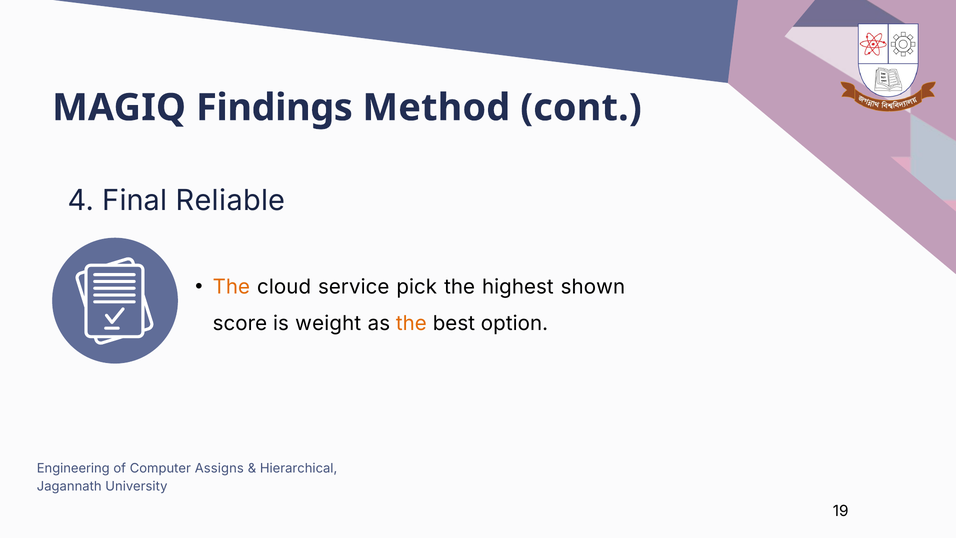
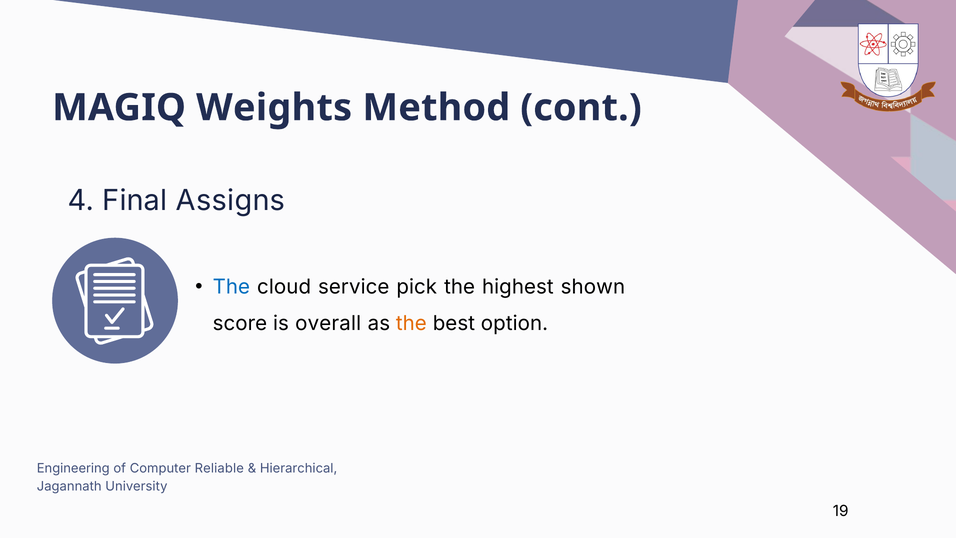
Findings: Findings -> Weights (274, 108)
Reliable: Reliable -> Assigns (231, 201)
The colour: orange -> blue (231, 287)
weight: weight -> overall (328, 323)
Assigns: Assigns -> Reliable (219, 468)
